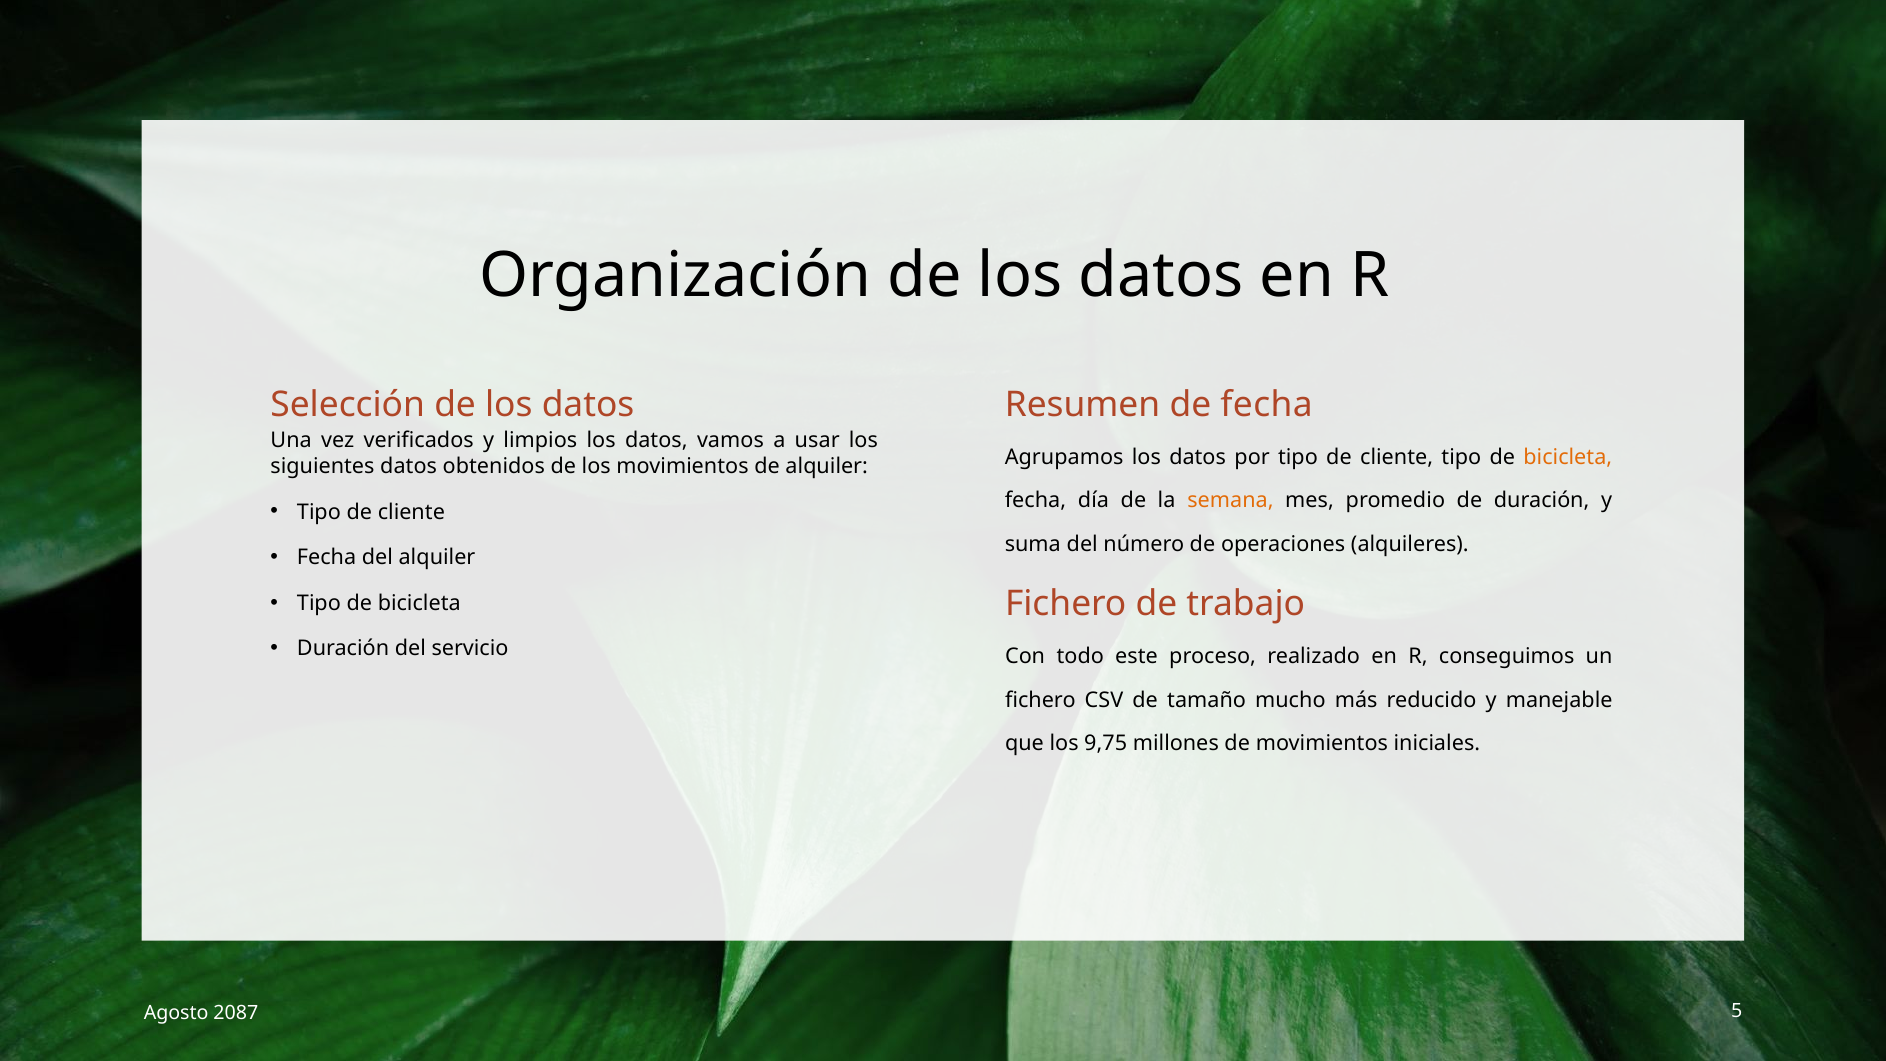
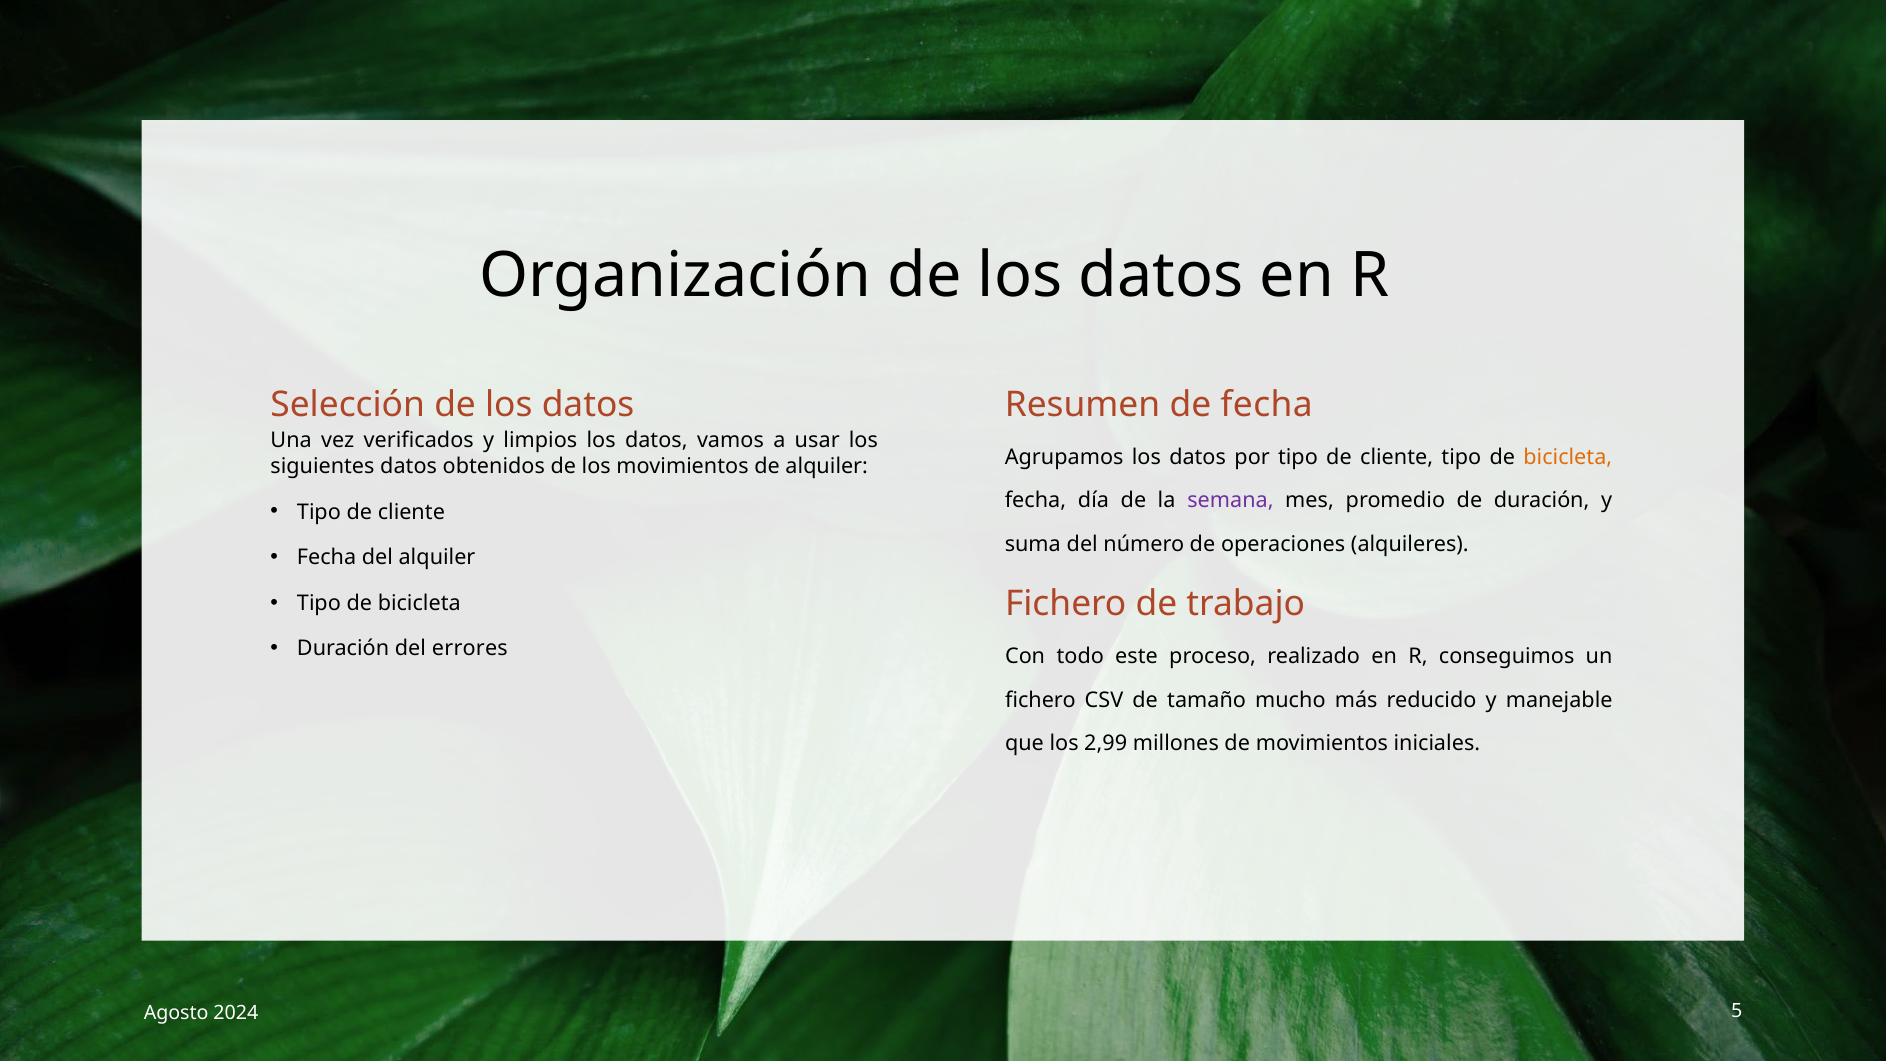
semana colour: orange -> purple (1230, 501)
servicio: servicio -> errores (470, 649)
9,75: 9,75 -> 2,99 (1106, 743)
2087: 2087 -> 2024 (236, 1013)
